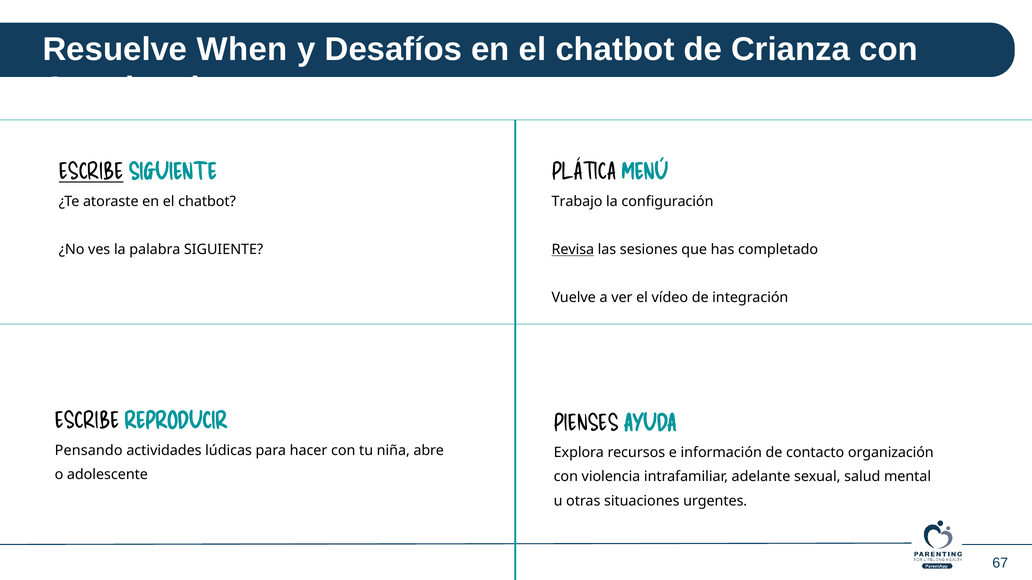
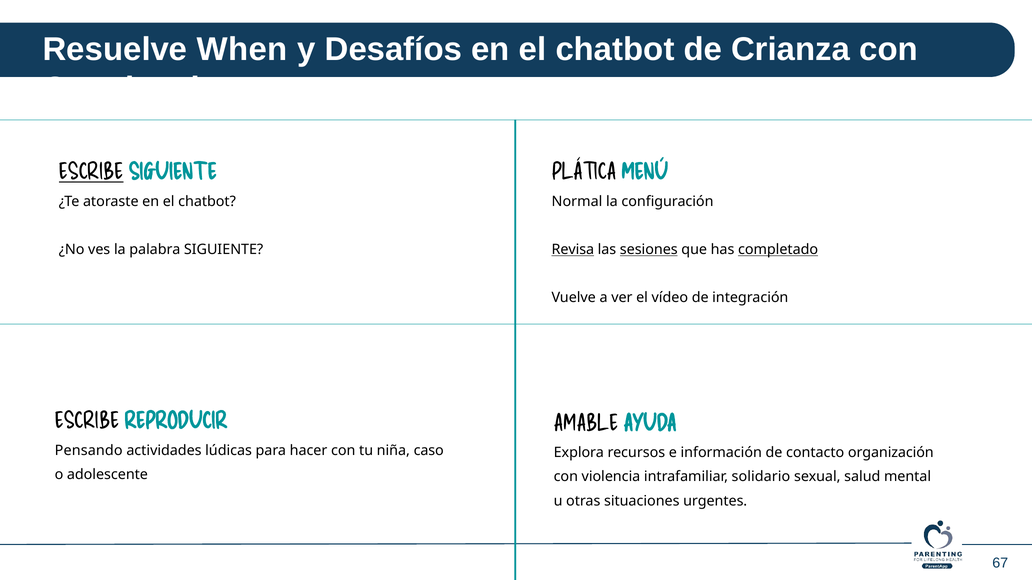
Trabajo: Trabajo -> Normal (577, 202)
sesiones underline: none -> present (649, 250)
completado underline: none -> present (778, 250)
PIENSES: PIENSES -> AMABLE (586, 424)
abre: abre -> caso (429, 451)
adelante: adelante -> solidario (761, 477)
